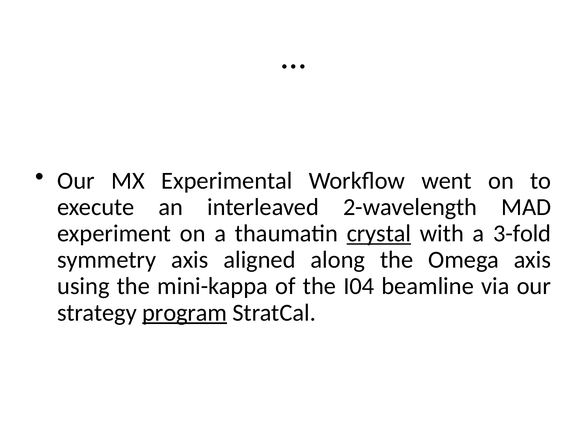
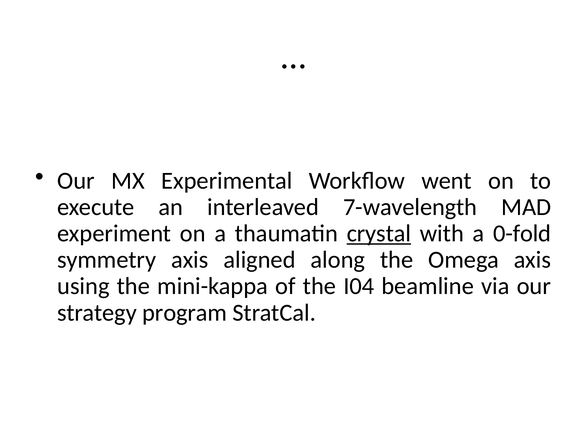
2-wavelength: 2-wavelength -> 7-wavelength (410, 207)
3-fold: 3-fold -> 0-fold (522, 234)
program underline: present -> none (185, 313)
